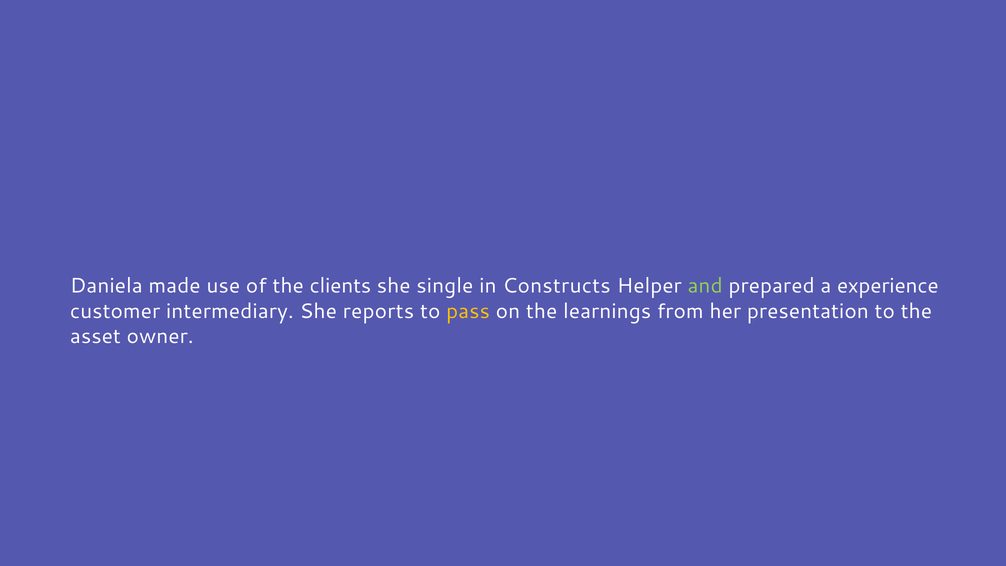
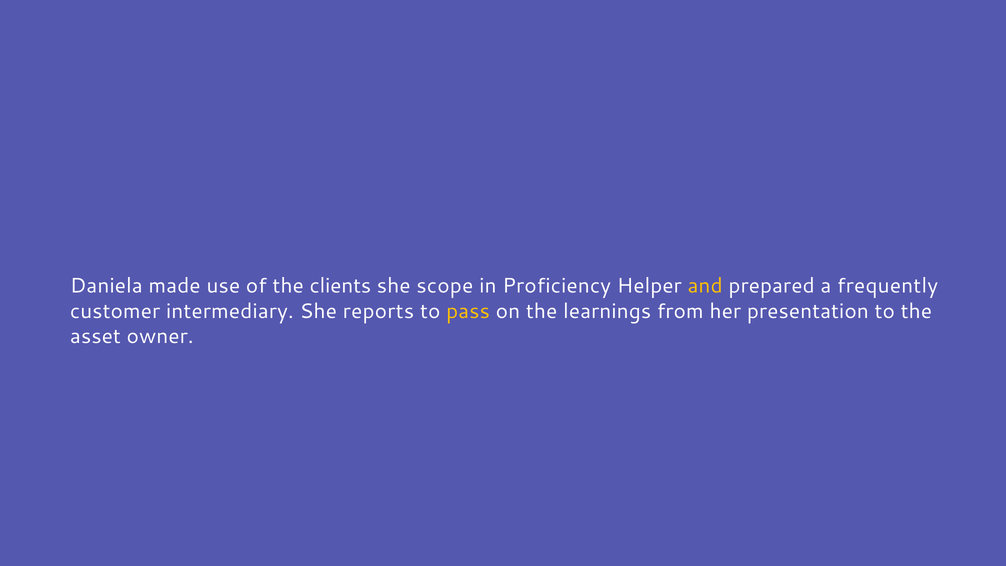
single: single -> scope (445, 286)
Constructs: Constructs -> Proficiency (557, 286)
and colour: light green -> yellow (705, 286)
experience: experience -> frequently (888, 286)
